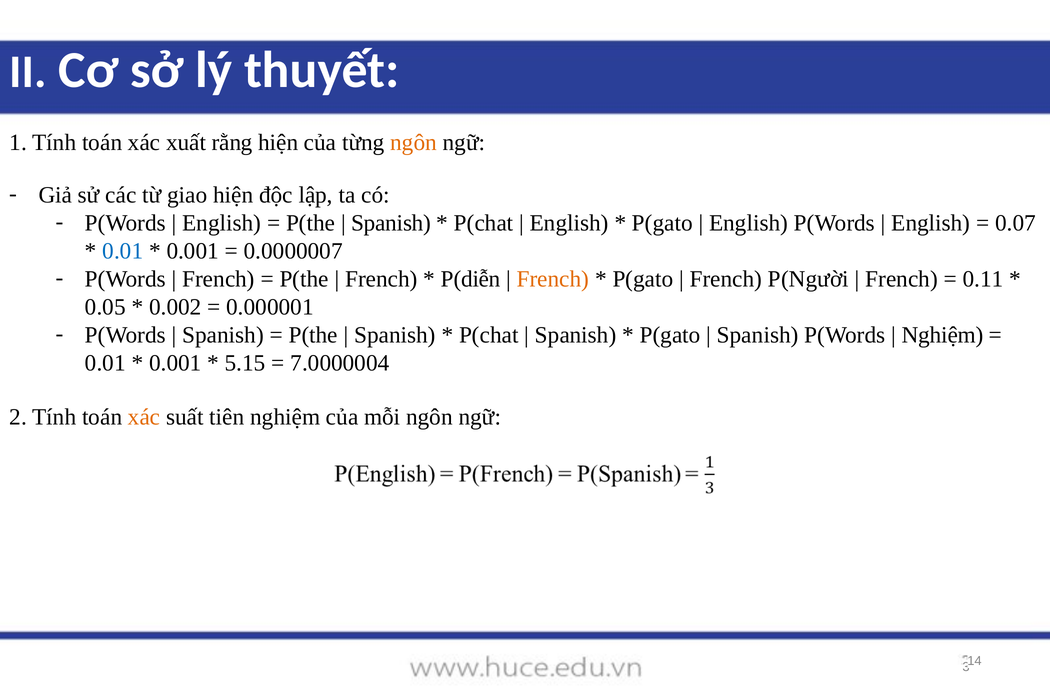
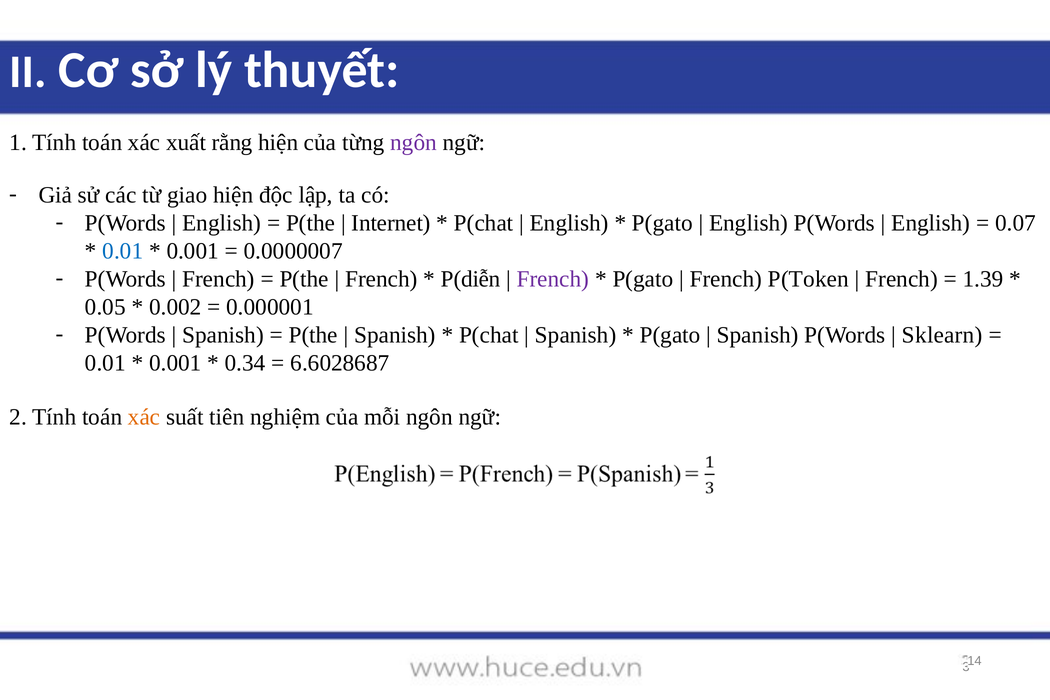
ngôn colour: orange -> purple (414, 142)
Spanish: Spanish -> Internet (391, 223)
French colour: orange -> purple (553, 279)
P(Người: P(Người -> P(Token (808, 279)
0.11: 0.11 -> 1.39 (983, 279)
Nghiệm: Nghiệm -> Sklearn (942, 335)
5.15: 5.15 -> 0.34 (245, 363)
7.0000004: 7.0000004 -> 6.6028687 (340, 363)
